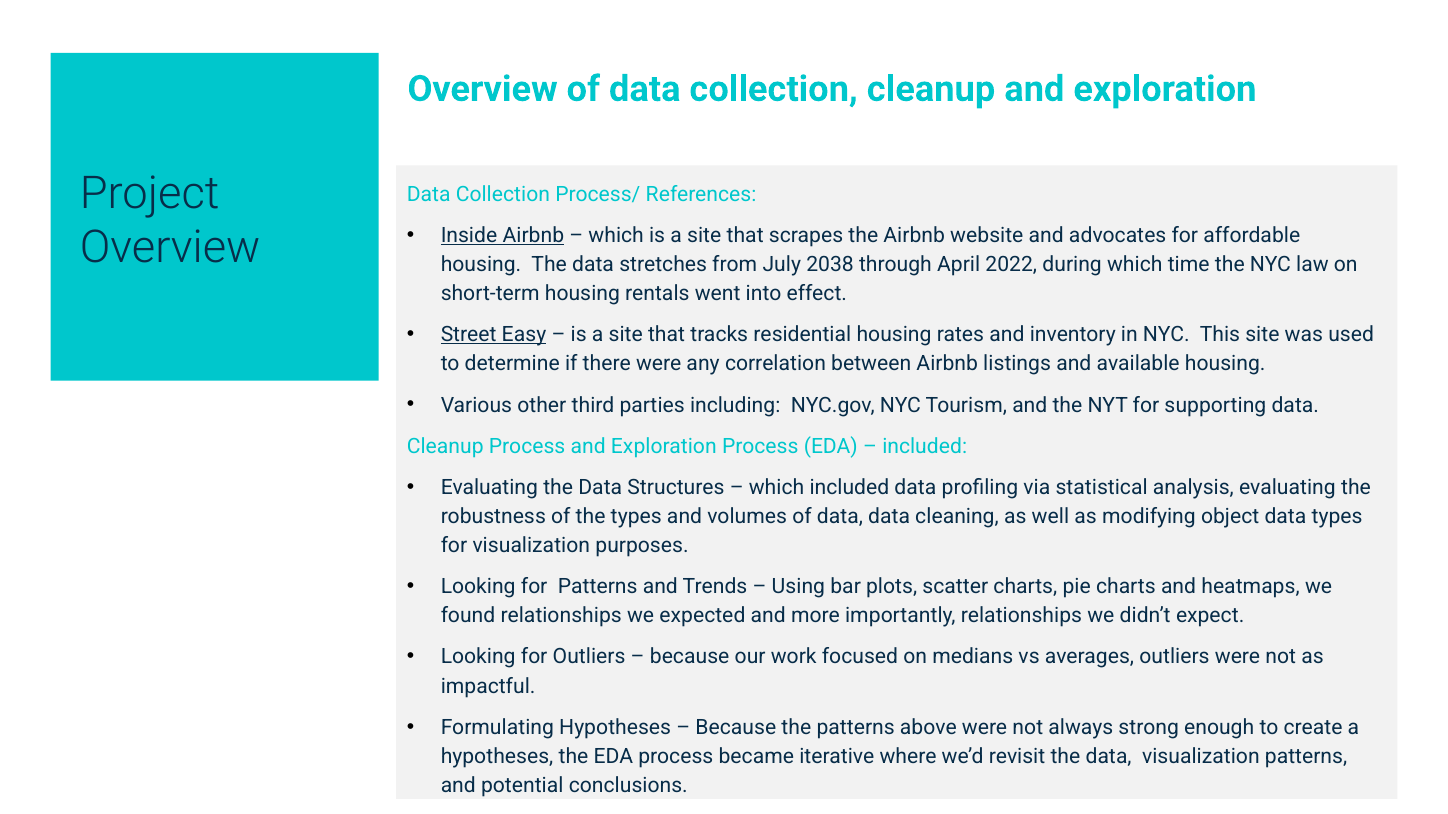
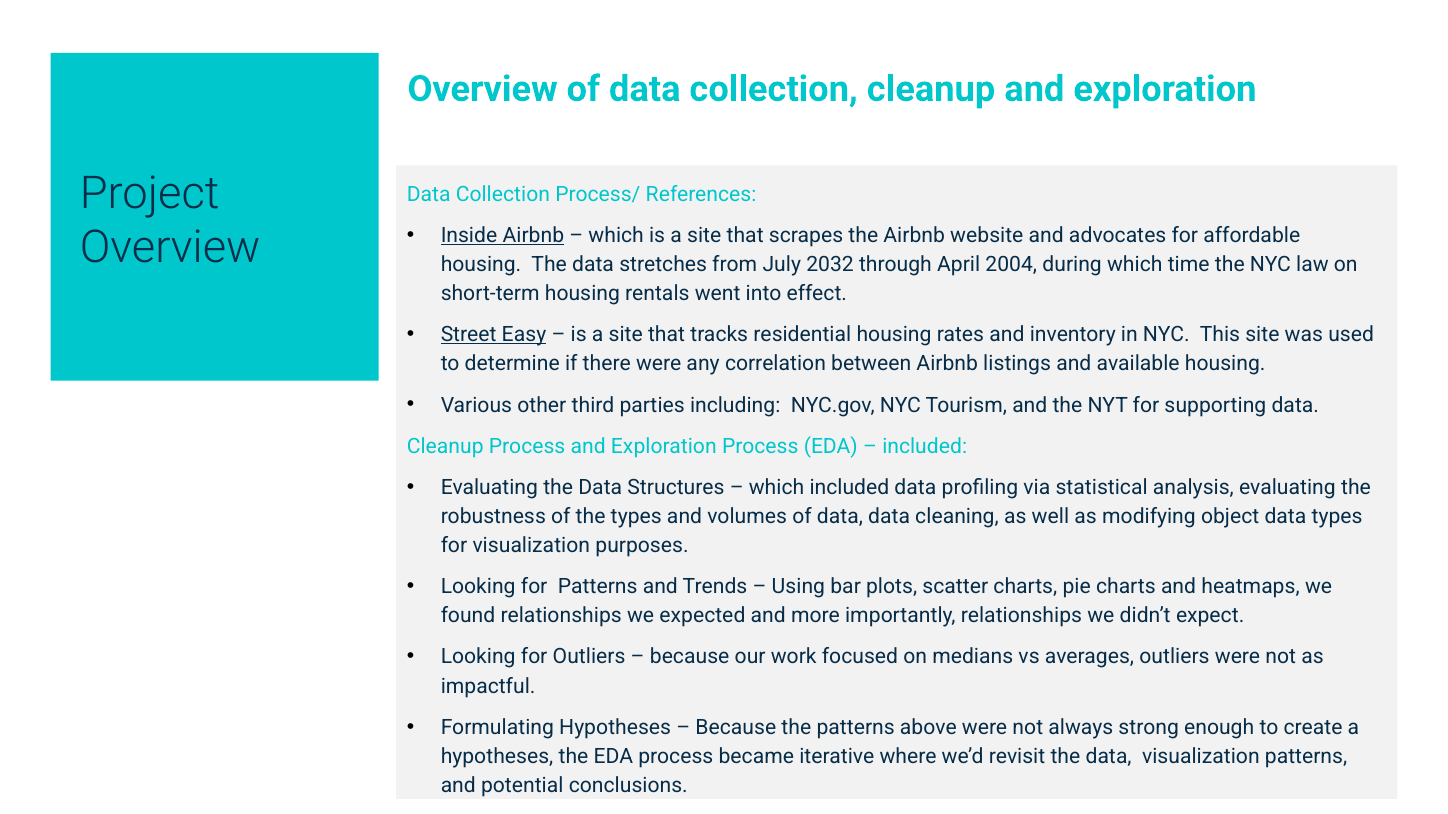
2038: 2038 -> 2032 (830, 265)
2022: 2022 -> 2004 (1011, 265)
